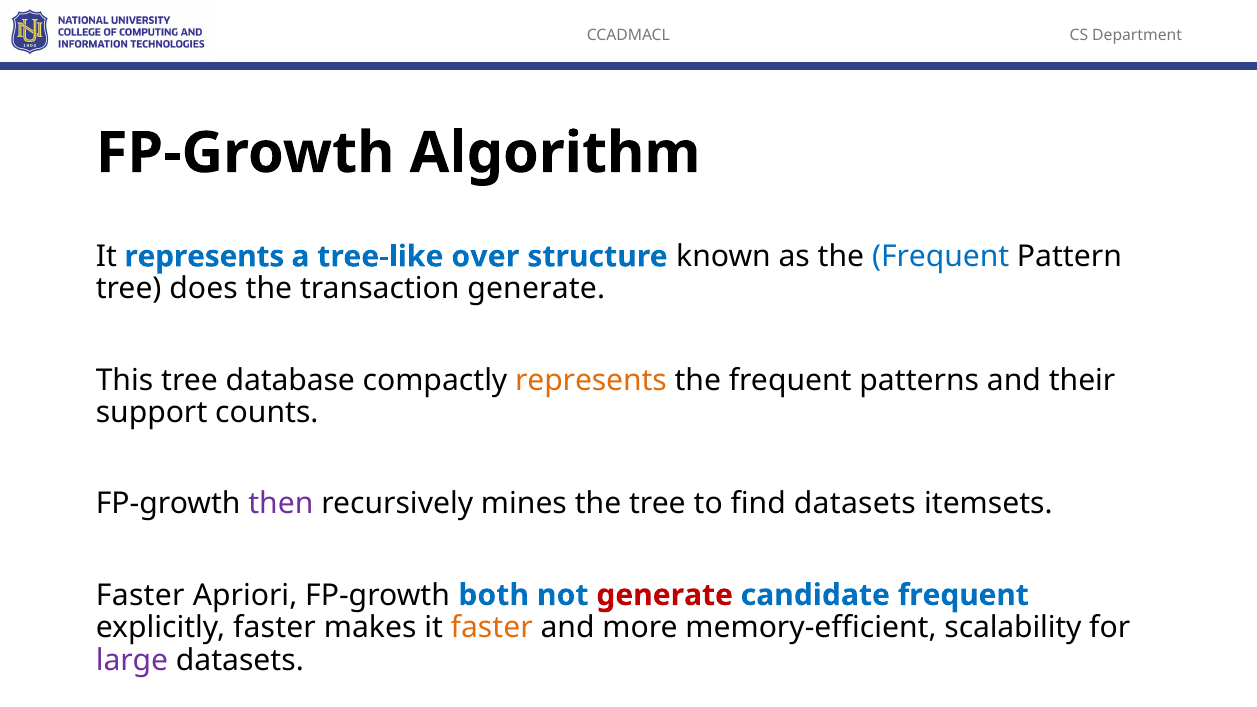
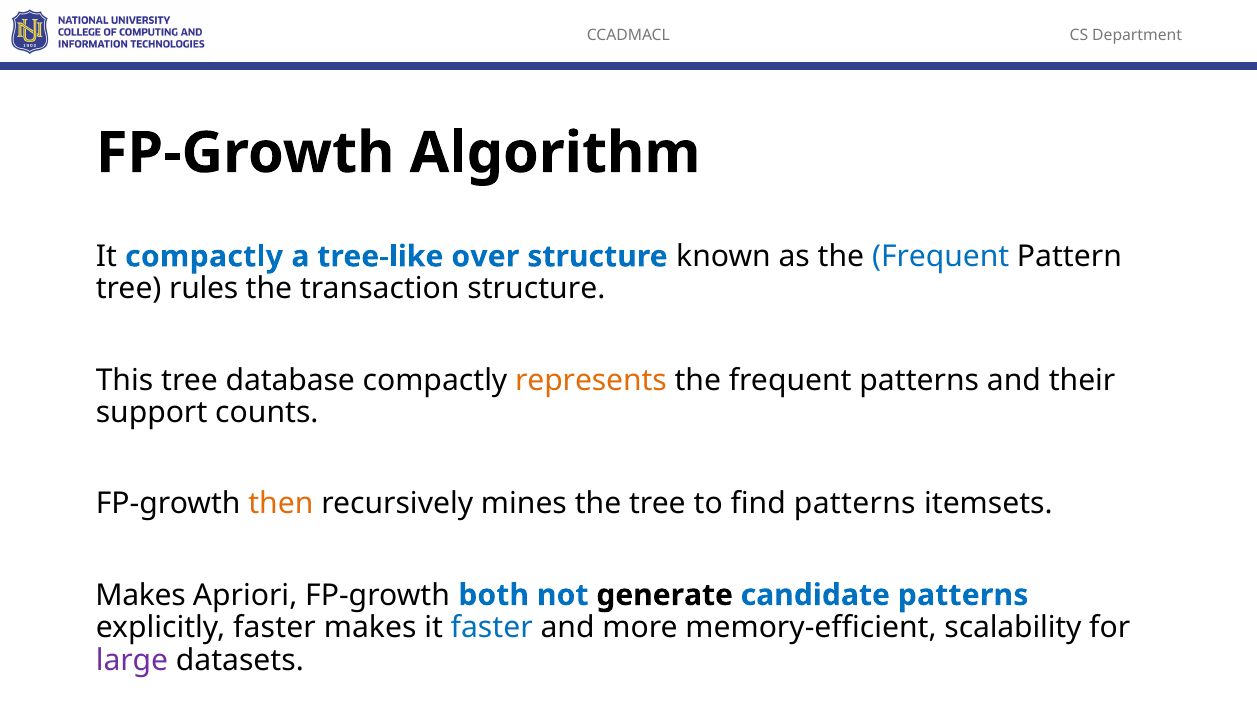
It represents: represents -> compactly (204, 257)
does: does -> rules (204, 289)
transaction generate: generate -> structure (536, 289)
then colour: purple -> orange (281, 504)
find datasets: datasets -> patterns (855, 504)
Faster: Faster -> Makes (141, 595)
generate colour: red -> black (665, 595)
candidate frequent: frequent -> patterns (963, 595)
faster colour: orange -> blue (492, 628)
